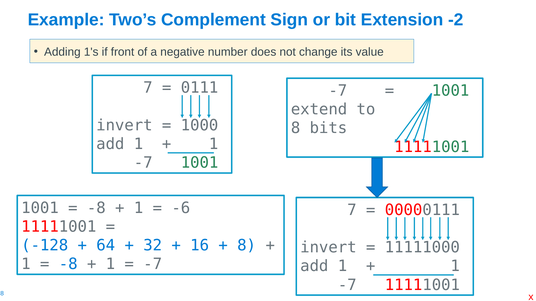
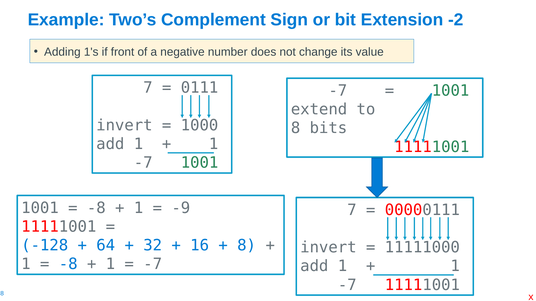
-6: -6 -> -9 (181, 208)
